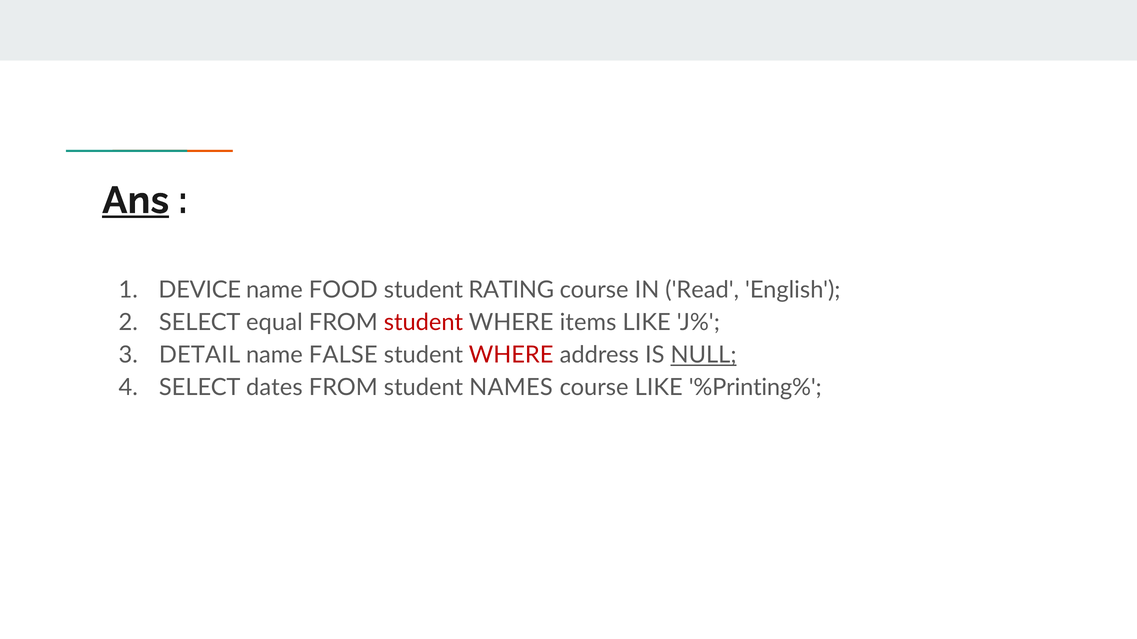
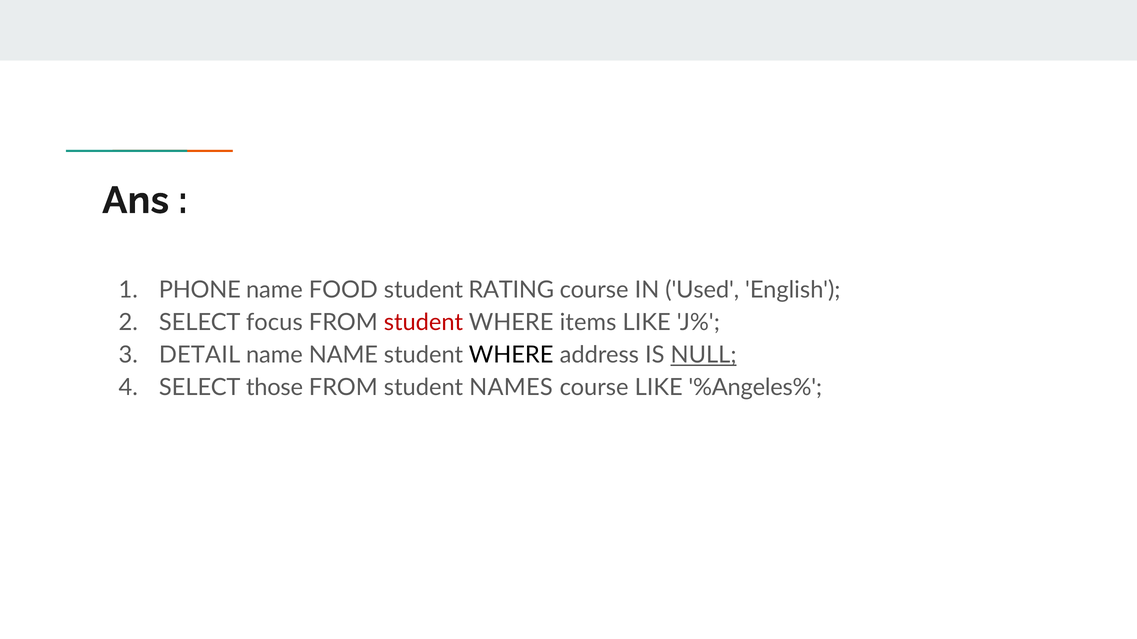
Ans underline: present -> none (136, 201)
DEVICE: DEVICE -> PHONE (200, 290)
Read: Read -> Used (702, 290)
equal: equal -> focus (274, 323)
name FALSE: FALSE -> NAME (343, 355)
WHERE colour: red -> black (511, 355)
dates: dates -> those (275, 388)
%Printing%: %Printing% -> %Angeles% (755, 388)
